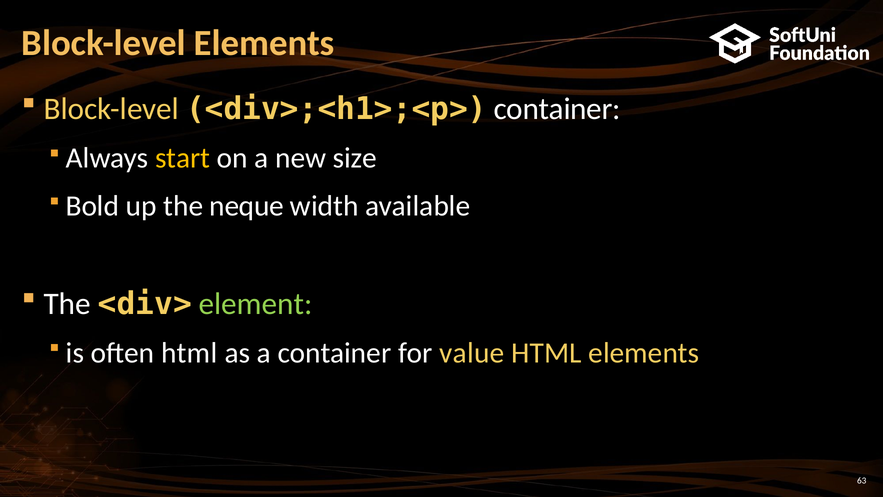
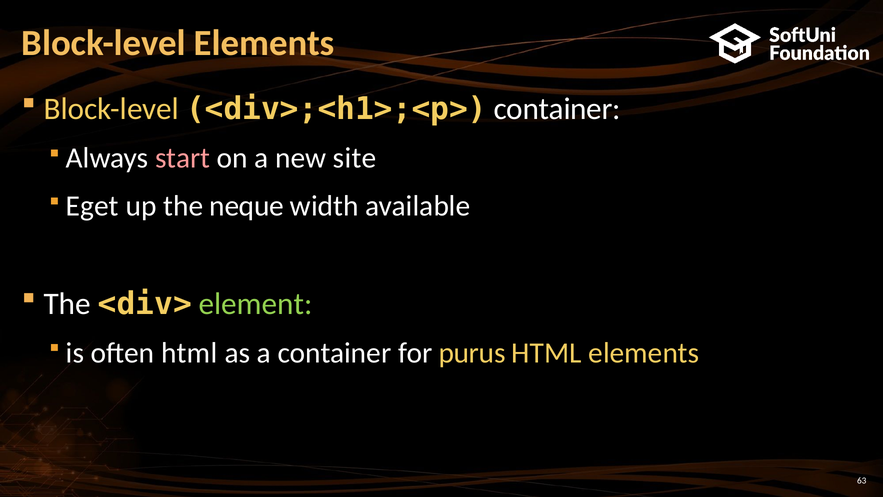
start colour: yellow -> pink (183, 158)
size: size -> site (355, 158)
Bold: Bold -> Eget (92, 206)
value: value -> purus (472, 353)
